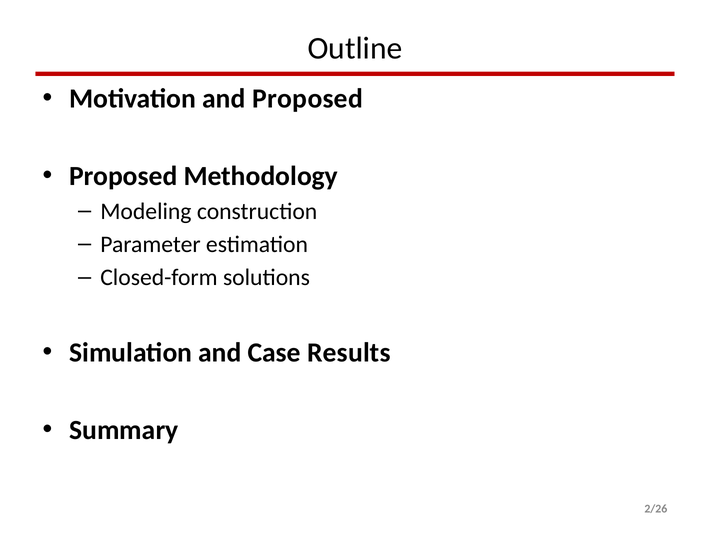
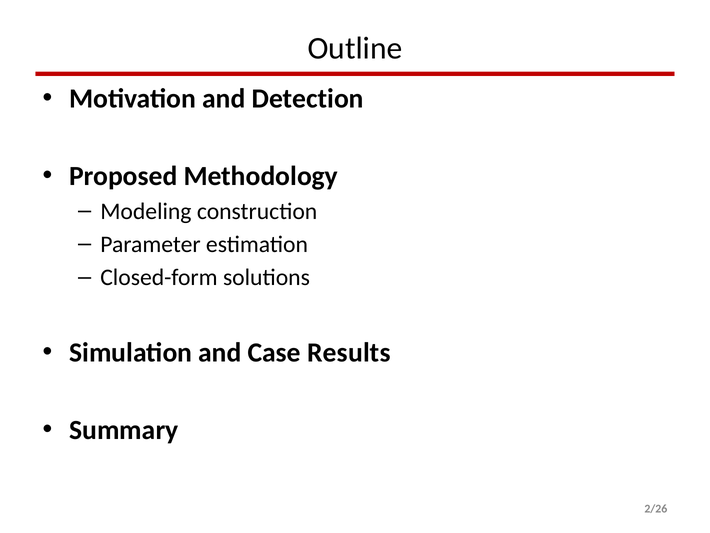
and Proposed: Proposed -> Detection (308, 99)
